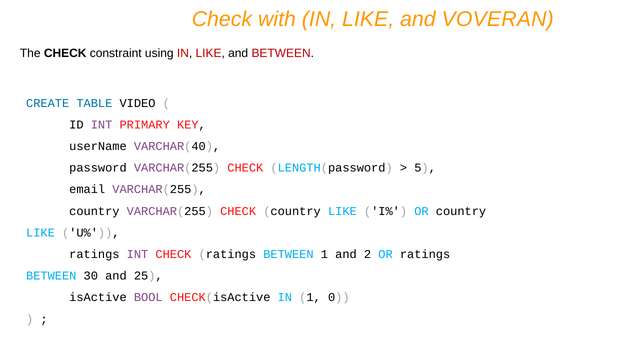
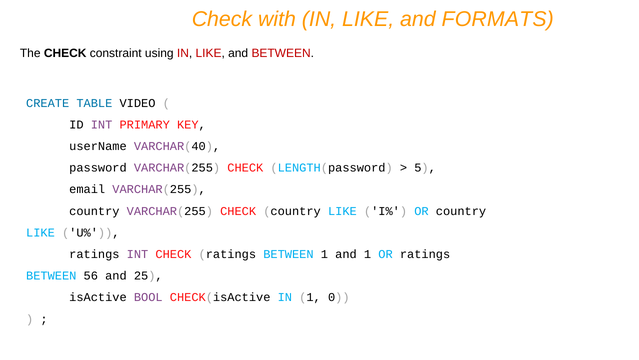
VOVERAN: VOVERAN -> FORMATS (498, 19)
and 2: 2 -> 1 (368, 254)
30: 30 -> 56 (91, 275)
